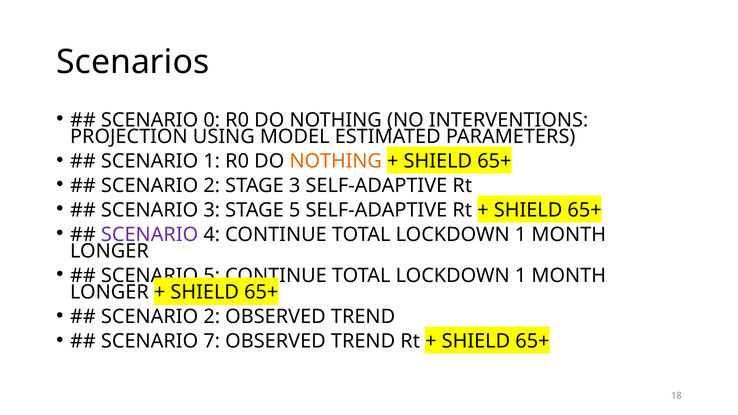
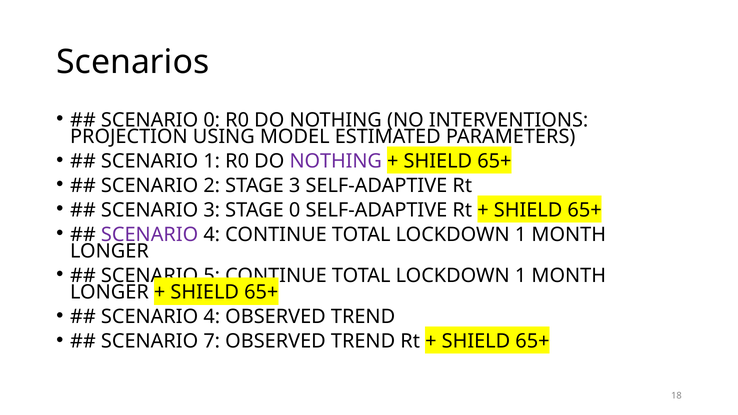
NOTHING colour: orange -> purple (336, 161)
STAGE 5: 5 -> 0 (295, 210)
2: 2 -> 4 (212, 317)
